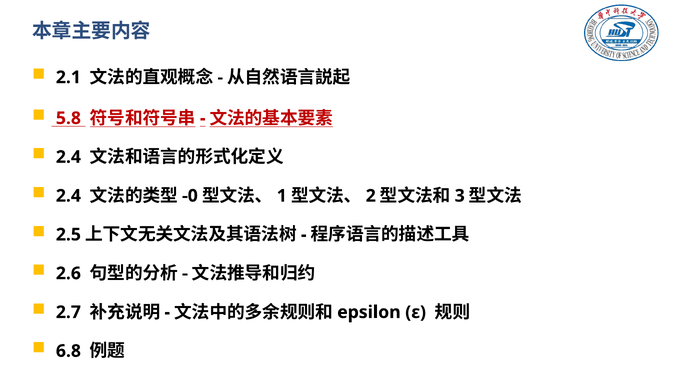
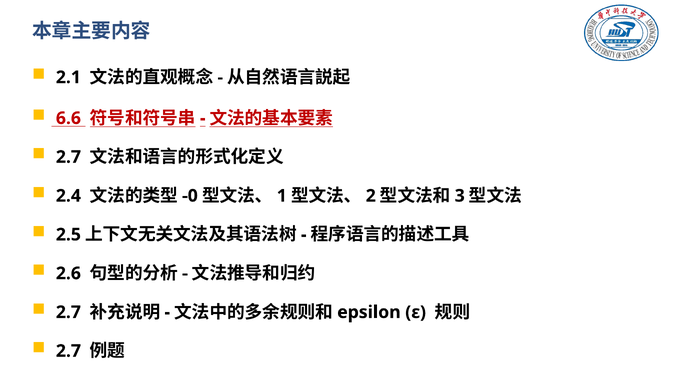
5.8: 5.8 -> 6.6 (68, 118)
2.4: 2.4 -> 2.7 (68, 157)
6.8: 6.8 -> 2.7 (68, 351)
